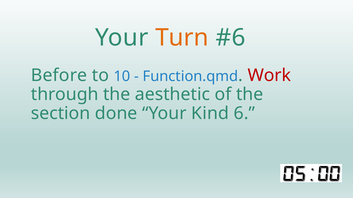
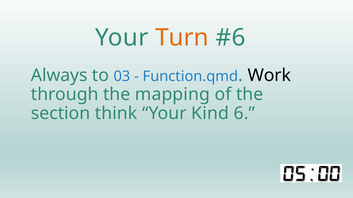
Before: Before -> Always (59, 76)
10: 10 -> 03 (122, 77)
Work colour: red -> black (269, 76)
aesthetic: aesthetic -> mapping (172, 95)
done: done -> think (116, 114)
